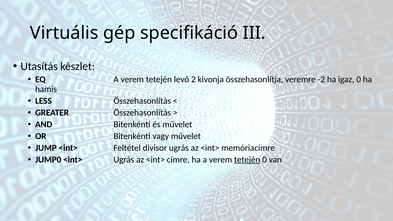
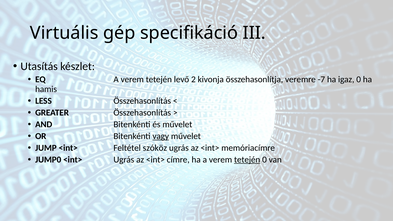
-2: -2 -> -7 (321, 80)
vagy underline: none -> present (161, 136)
divisor: divisor -> szóköz (155, 148)
